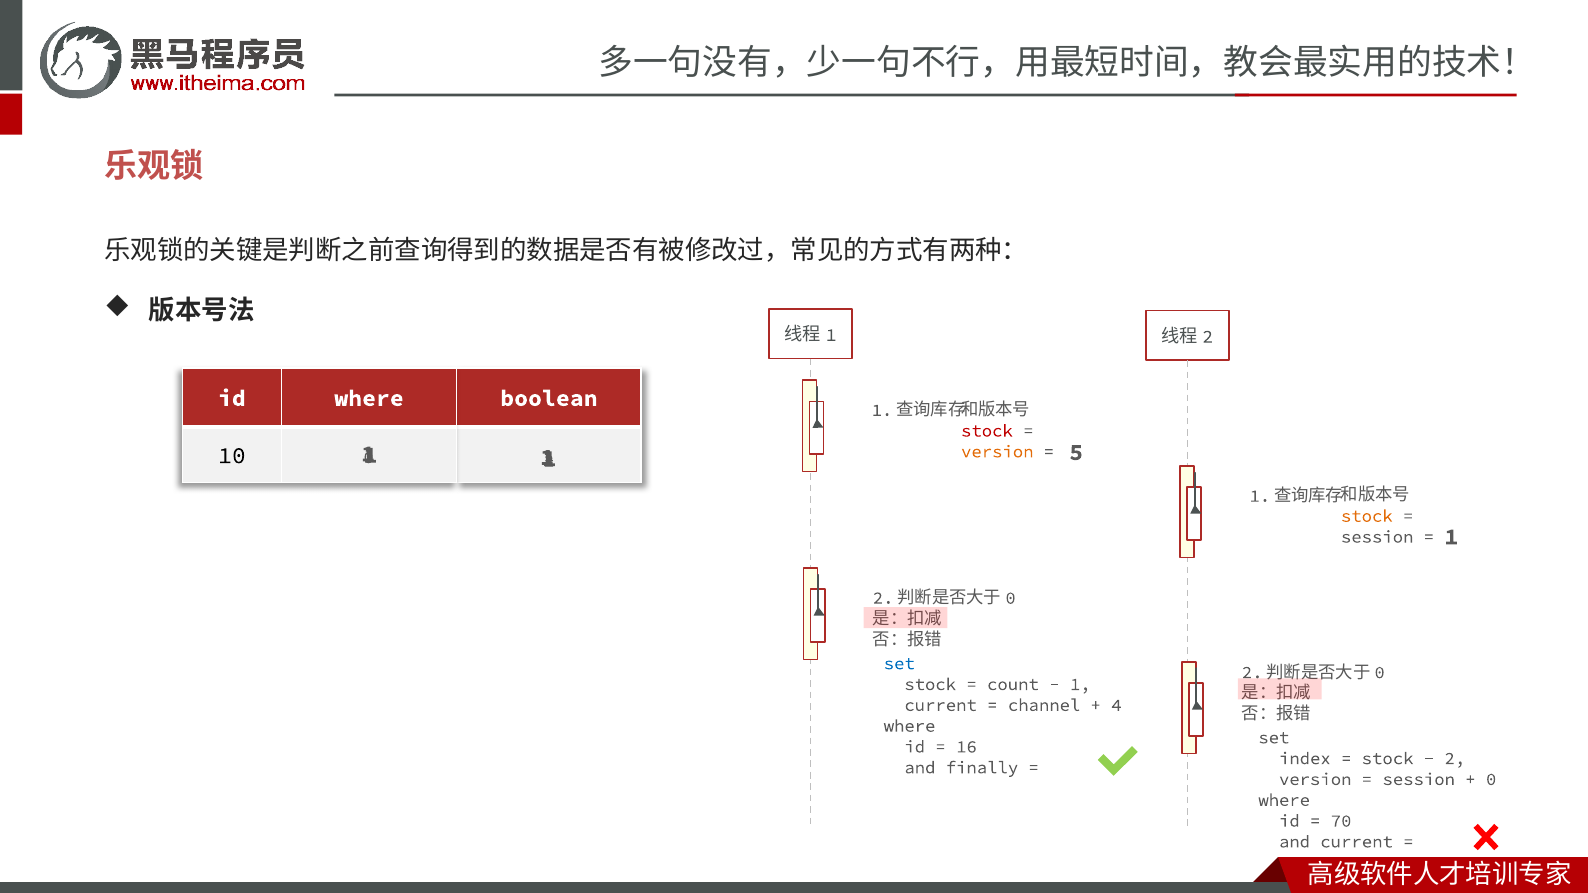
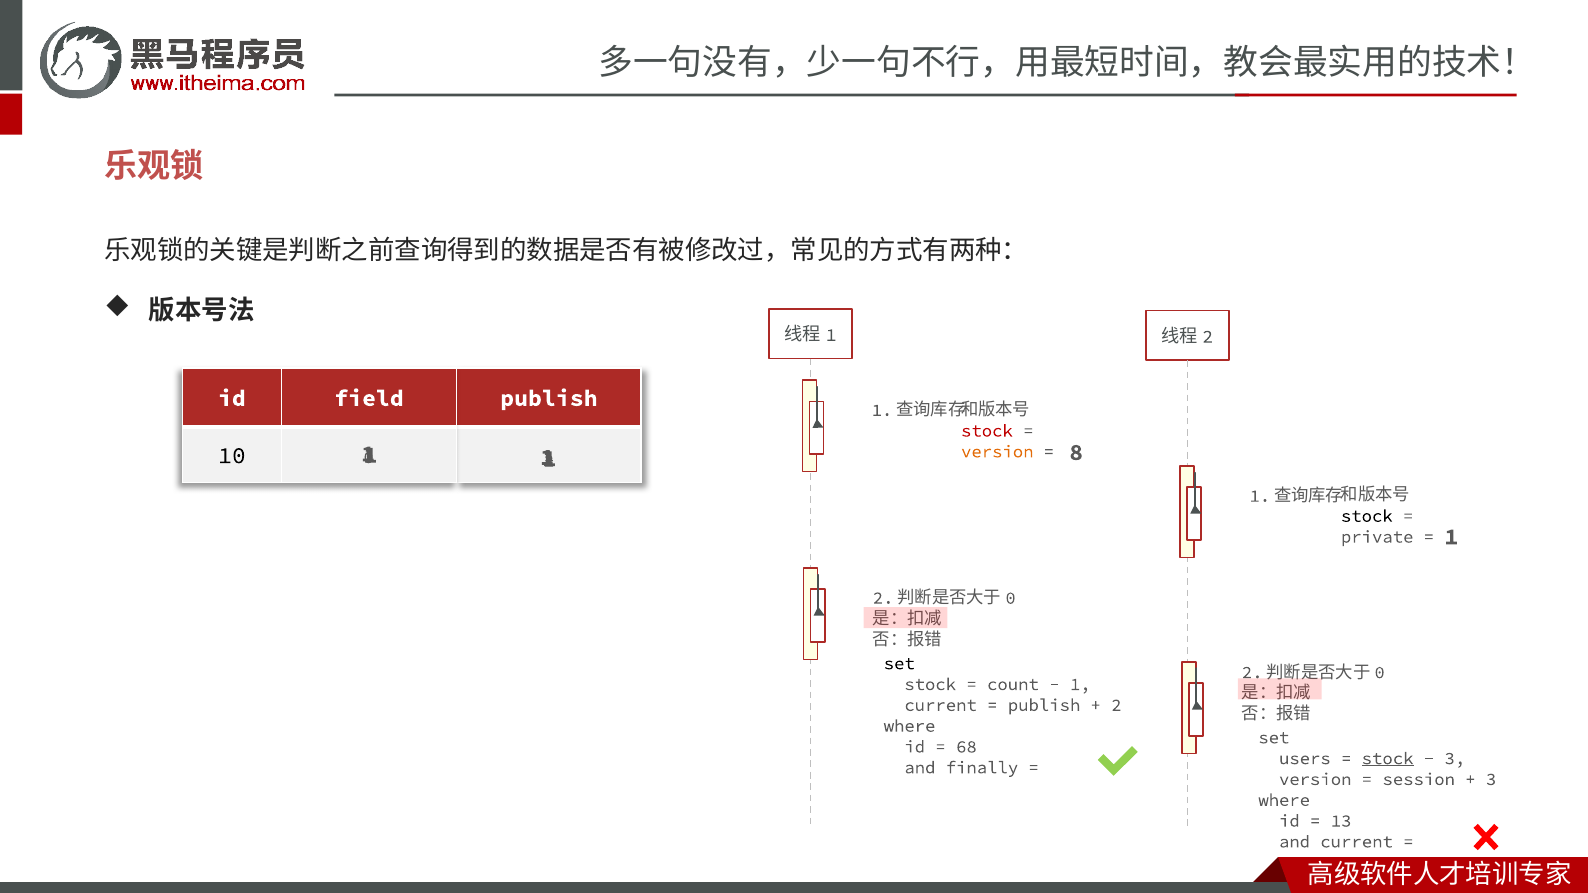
id where: where -> field (369, 398)
boolean: boolean -> publish (549, 398)
5: 5 -> 8 (1076, 452)
stock colour: orange -> black (1367, 516)
session: session -> private (1377, 537)
set colour: blue -> black (899, 664)
channel: channel -> publish (1044, 705)
4: 4 -> 2 (1117, 705)
16: 16 -> 68 (966, 747)
index: index -> users (1305, 759)
stock underline: none -> present (1388, 759)
2: 2 -> 3 (1455, 759)
0: 0 -> 3 (1491, 779)
70: 70 -> 13 (1341, 821)
